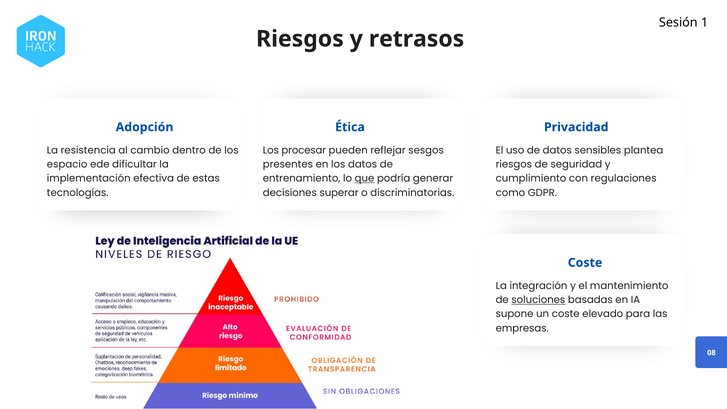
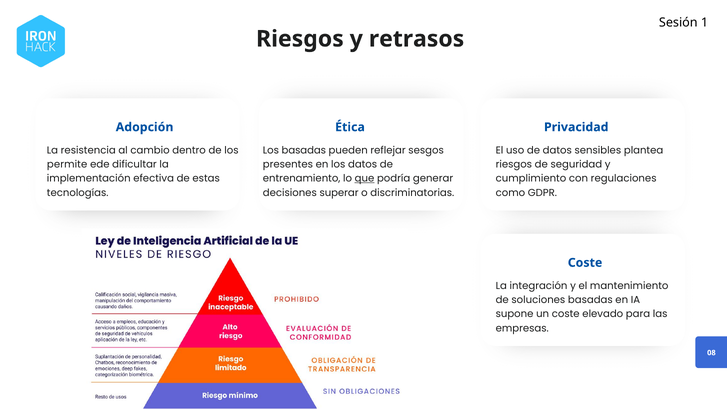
Los procesar: procesar -> basadas (304, 150)
espacio: espacio -> permite (67, 164)
soluciones underline: present -> none (538, 300)
